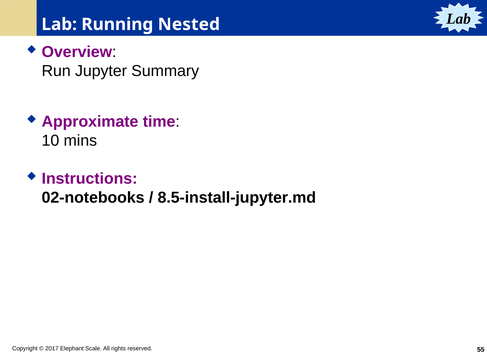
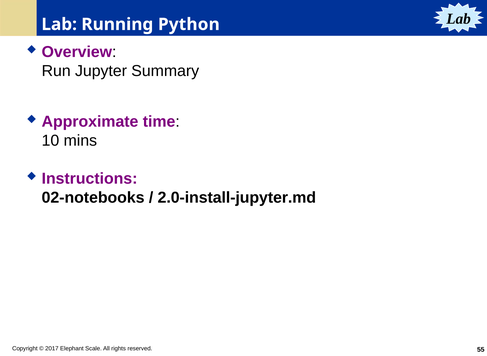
Nested: Nested -> Python (189, 24)
8.5-install-jupyter.md: 8.5-install-jupyter.md -> 2.0-install-jupyter.md (237, 198)
